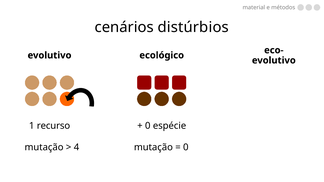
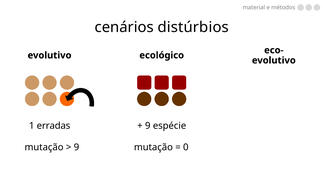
recurso: recurso -> erradas (53, 126)
0: 0 -> 9 (148, 126)
4: 4 -> 9 (76, 147)
